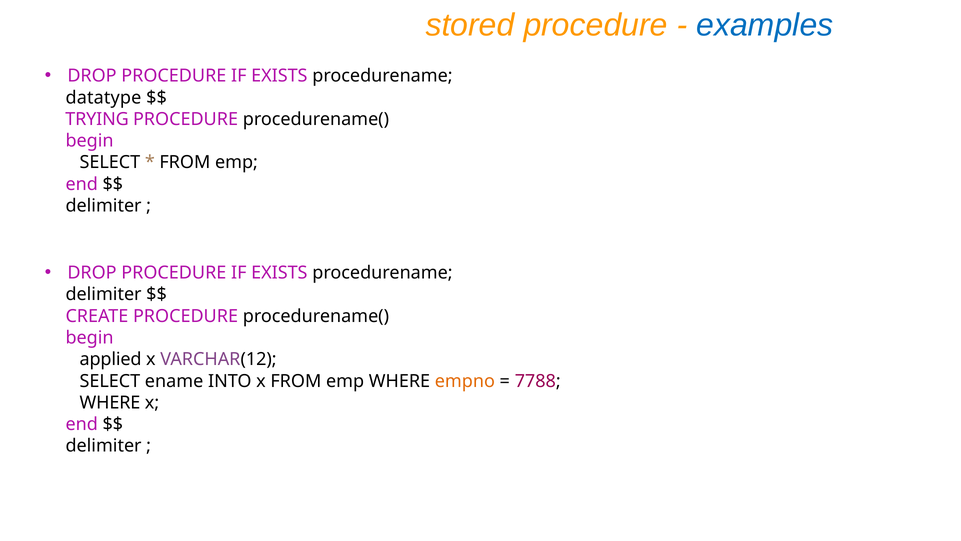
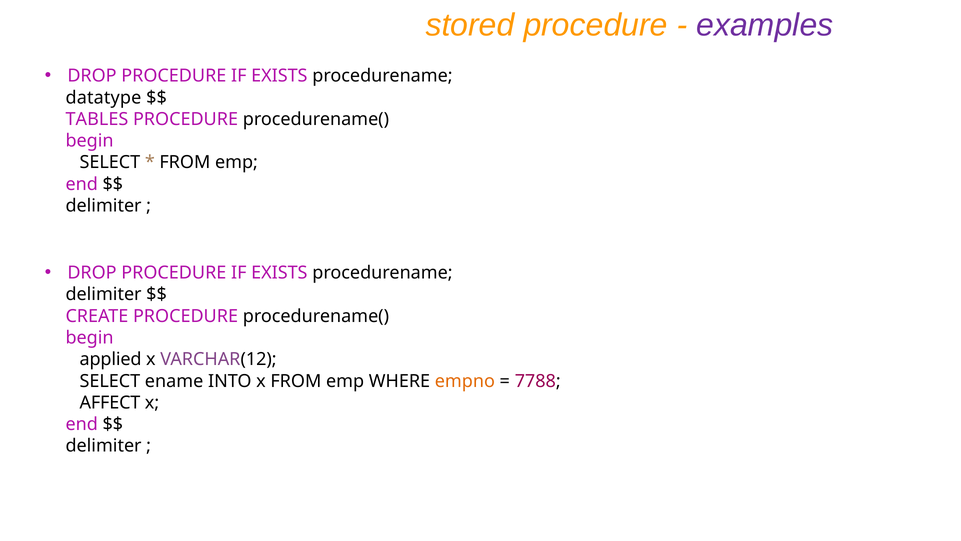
examples colour: blue -> purple (765, 25)
TRYING: TRYING -> TABLES (97, 119)
WHERE: WHERE -> AFFECT (110, 402)
